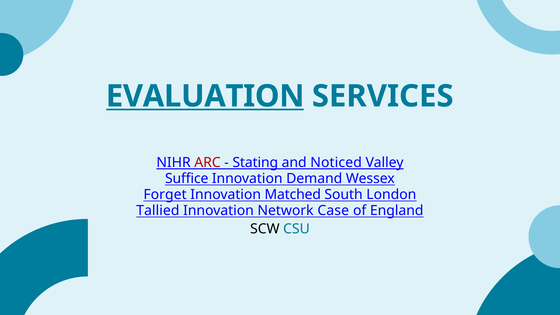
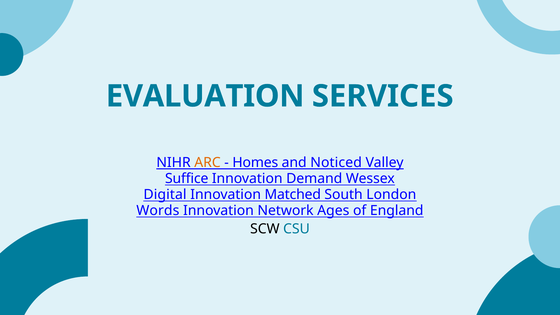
EVALUATION underline: present -> none (205, 96)
ARC colour: red -> orange (208, 162)
Stating: Stating -> Homes (255, 162)
Forget: Forget -> Digital (165, 195)
Tallied: Tallied -> Words (158, 211)
Case: Case -> Ages (333, 211)
